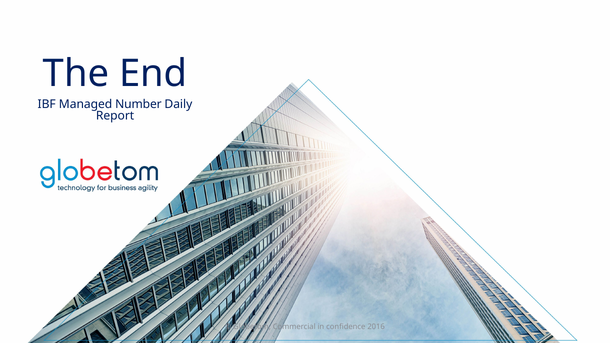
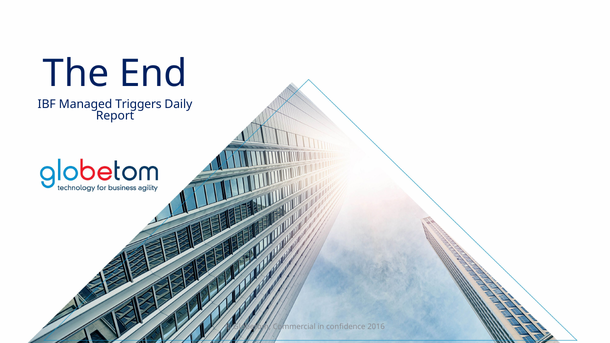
Number: Number -> Triggers (138, 104)
